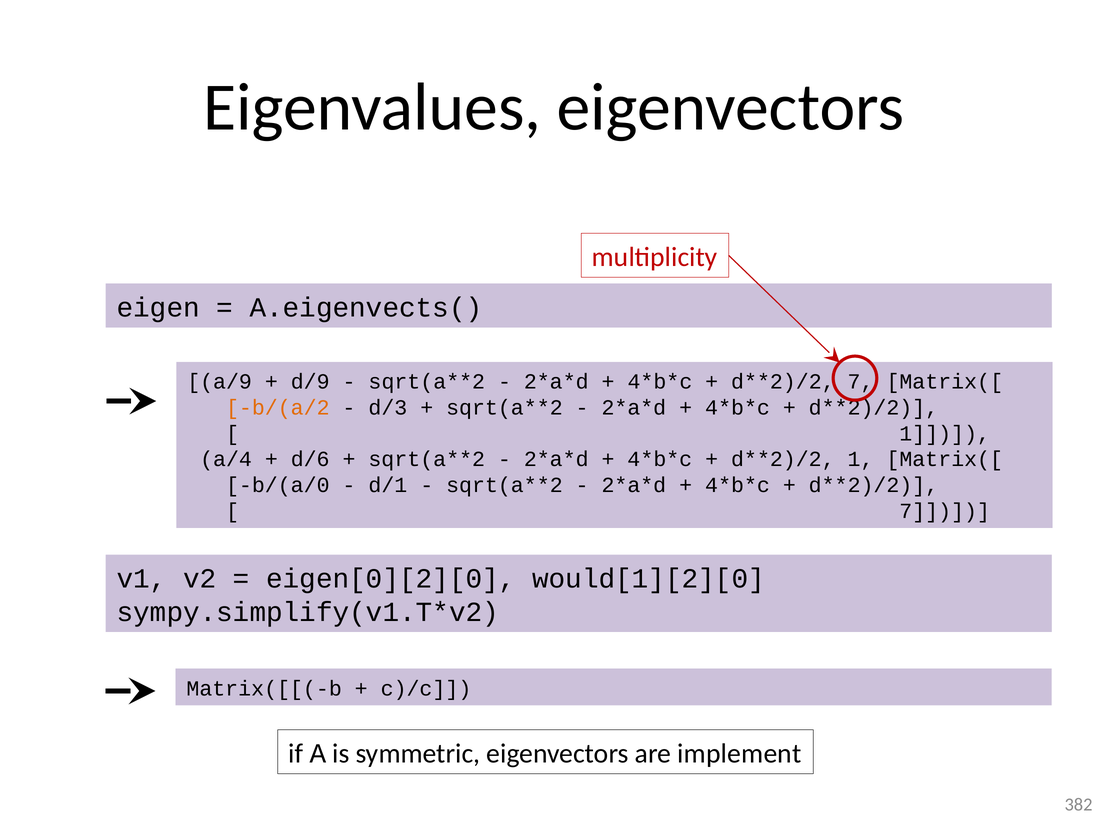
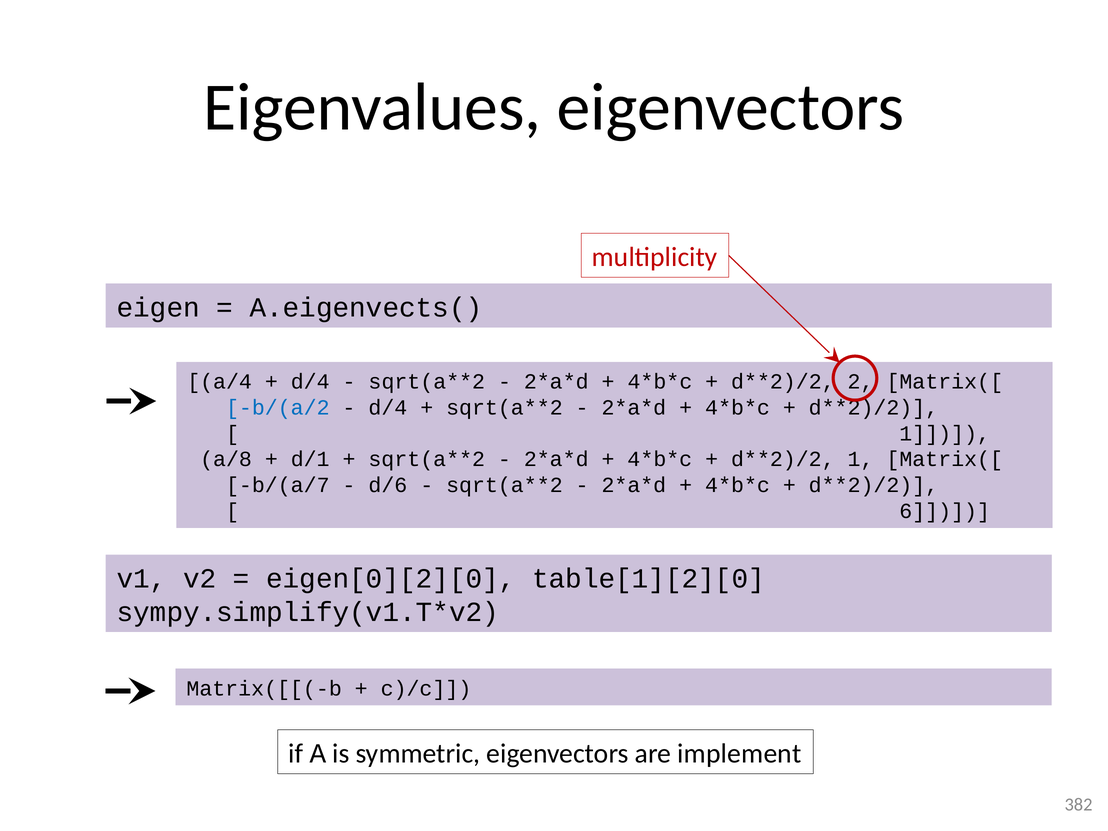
a/9: a/9 -> a/4 (220, 382)
d/9: d/9 -> d/4 (310, 382)
7: 7 -> 2 (861, 382)
b/(a/2 colour: orange -> blue (278, 408)
d/3: d/3 -> d/4 (388, 408)
a/4: a/4 -> a/8 (226, 459)
d/6: d/6 -> d/1 (310, 459)
b/(a/0: b/(a/0 -> b/(a/7 (278, 485)
d/1: d/1 -> d/6 (388, 485)
7: 7 -> 6 (945, 511)
would[1][2][0: would[1][2][0 -> table[1][2][0 (648, 579)
